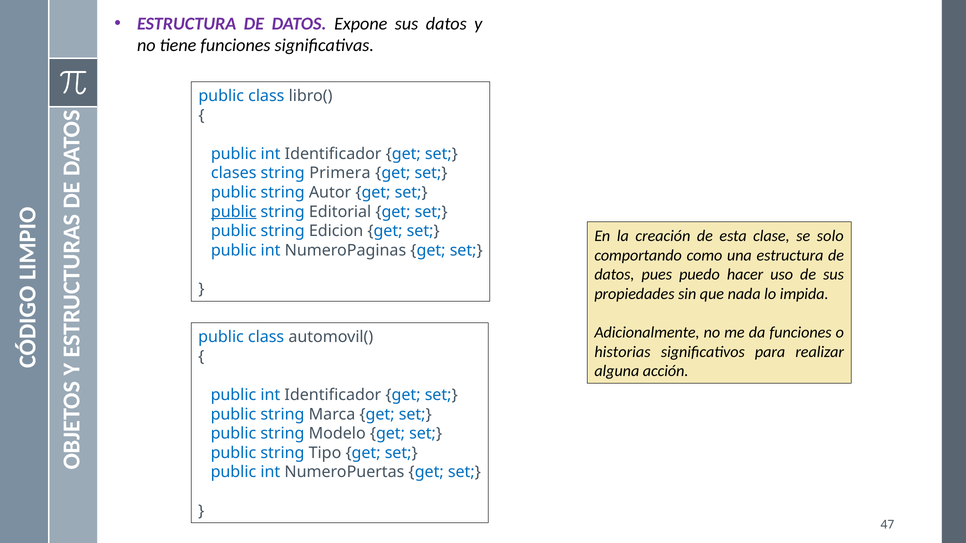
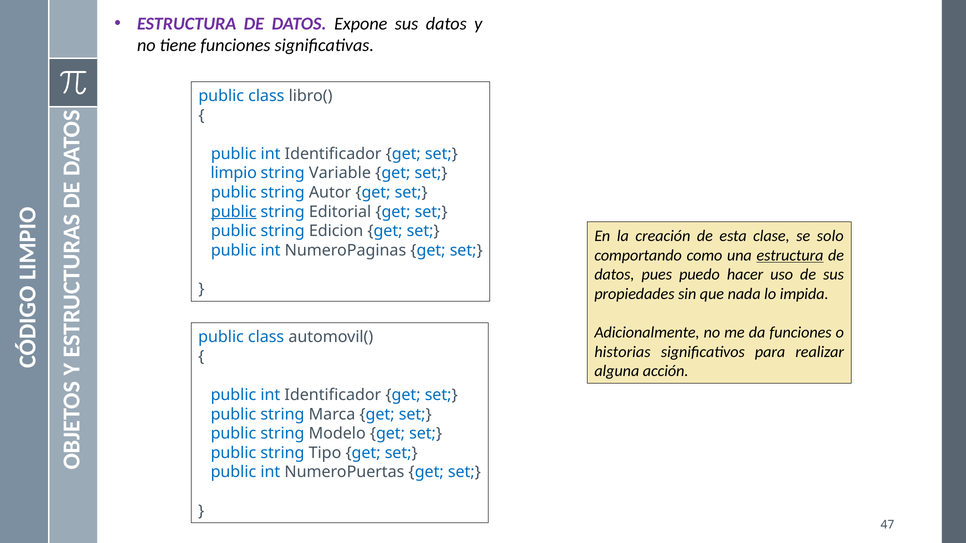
clases: clases -> limpio (234, 173)
Primera: Primera -> Variable (340, 173)
estructura underline: none -> present (790, 256)
